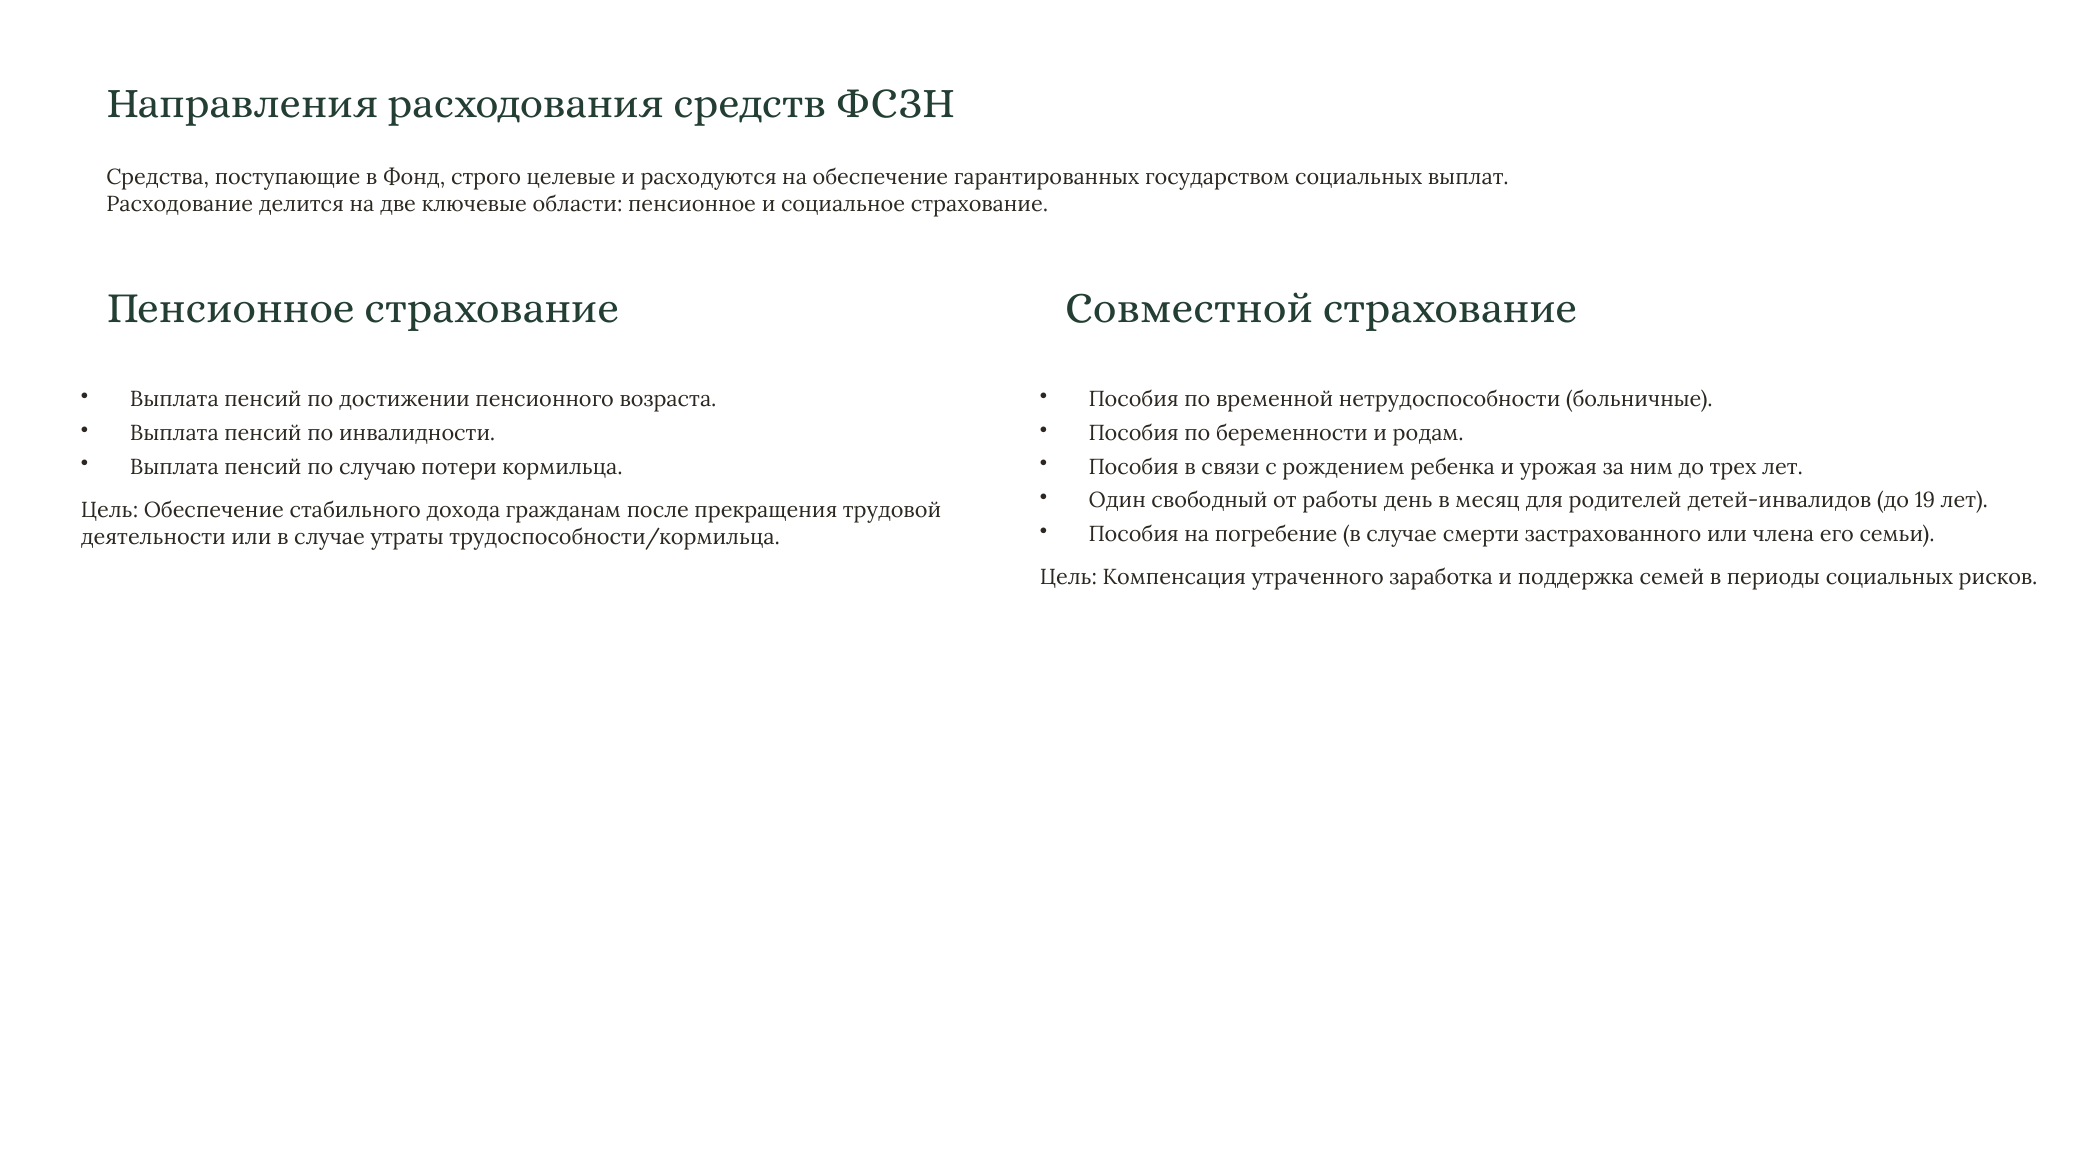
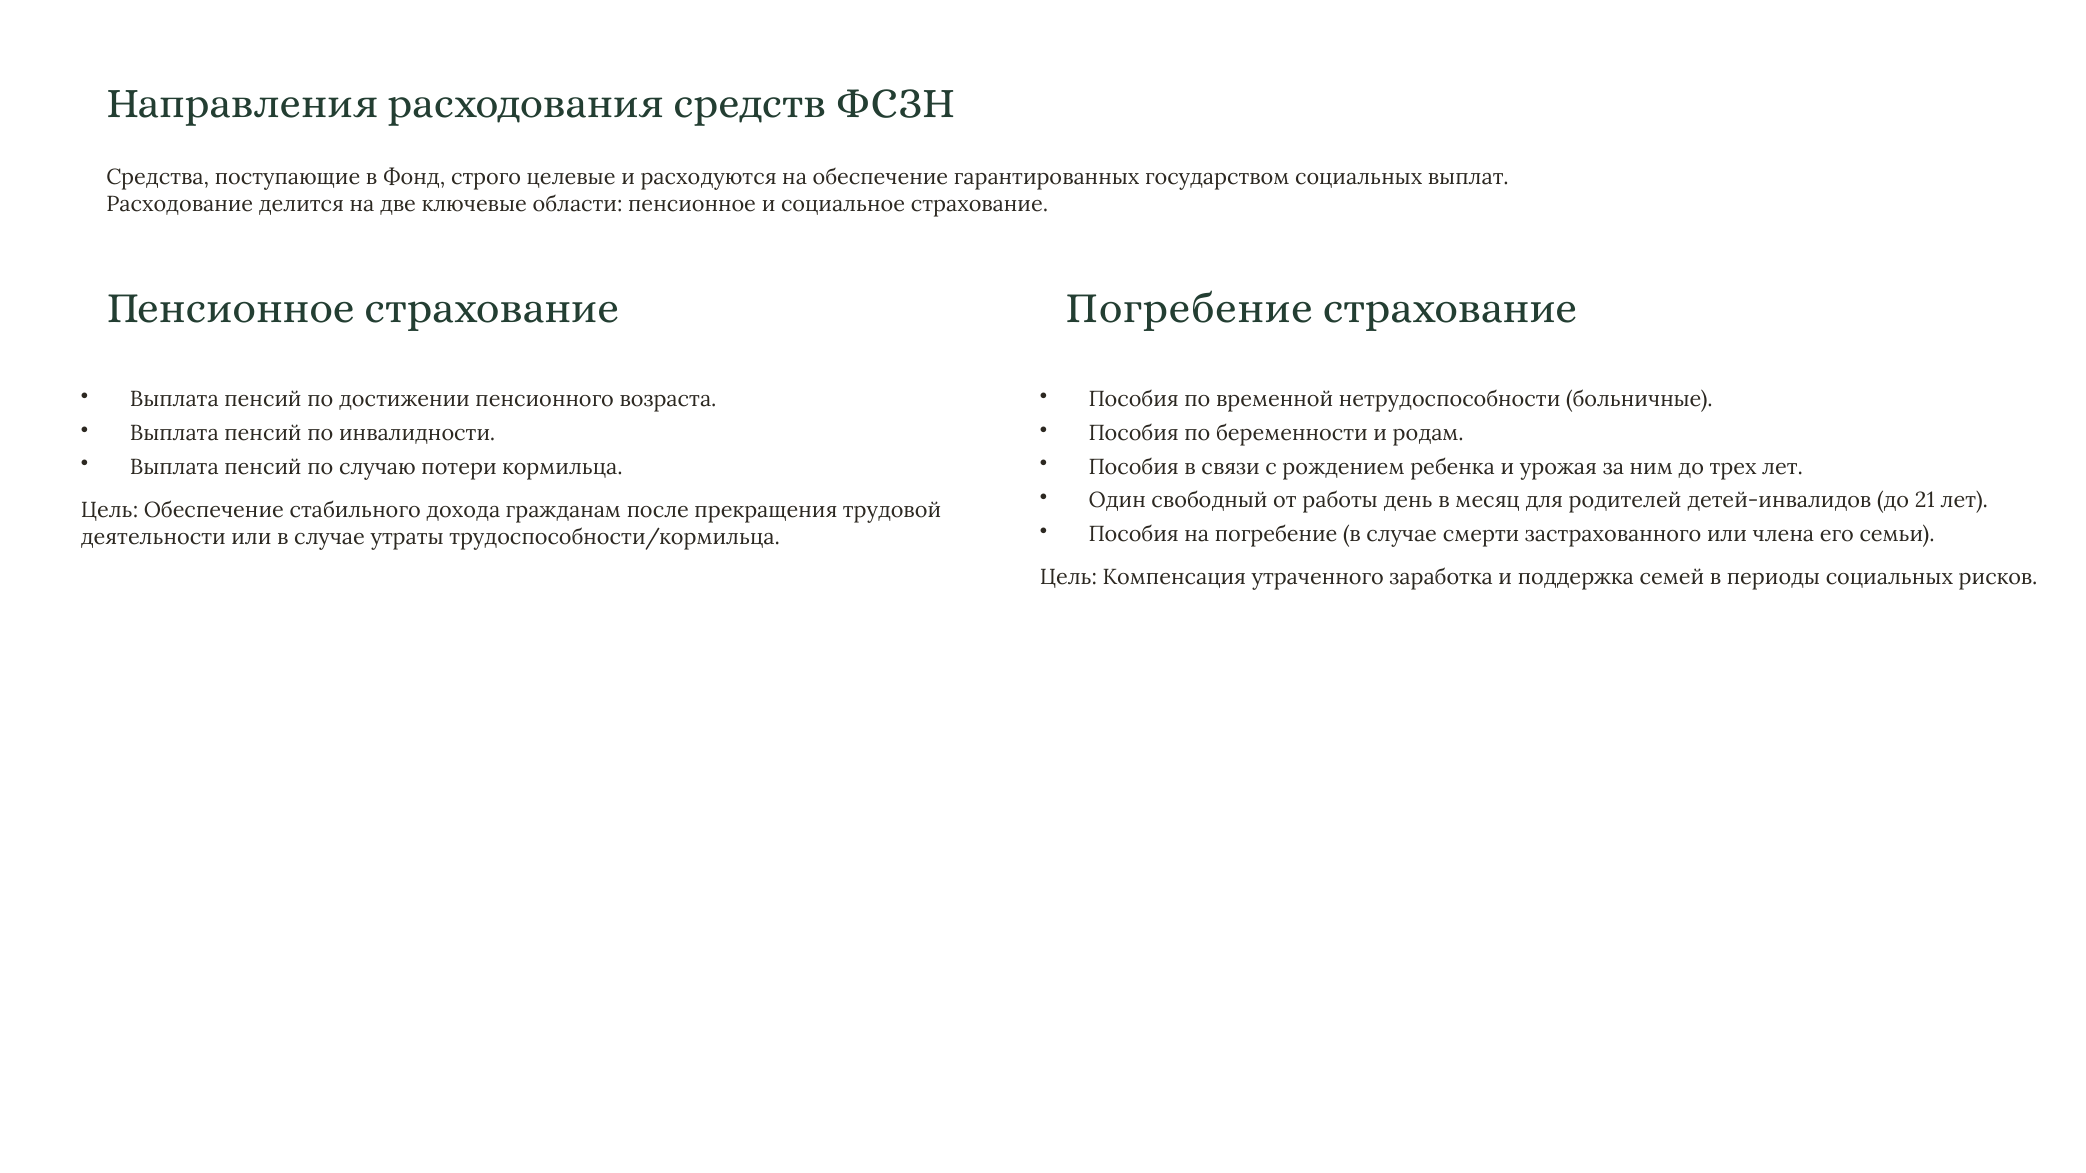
Совместной: Совместной -> Погребение (1189, 308)
19: 19 -> 21 (1925, 501)
